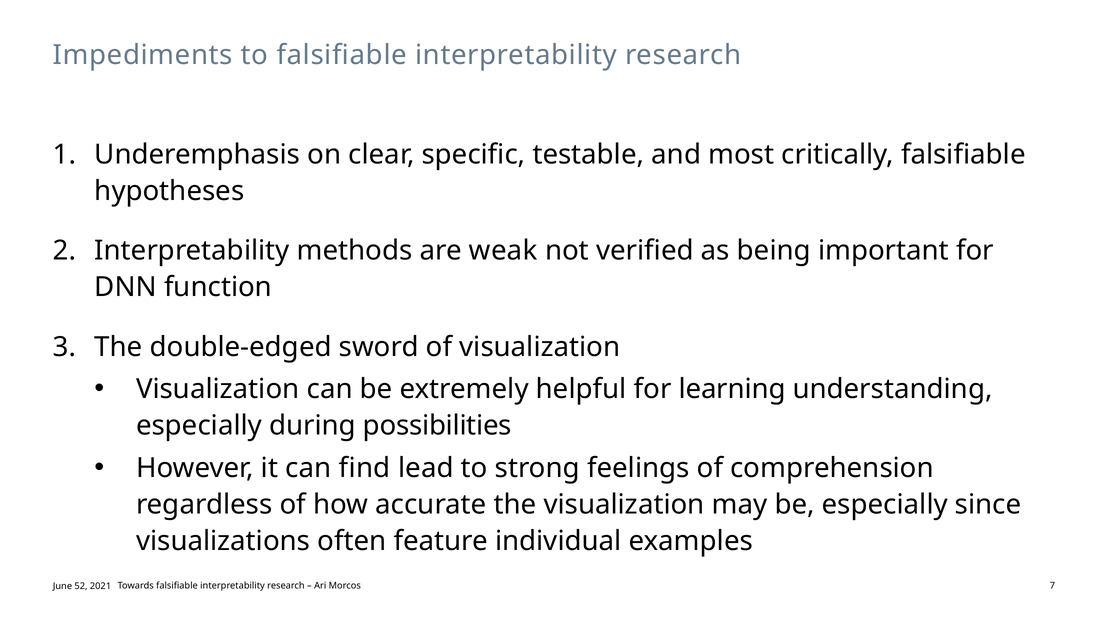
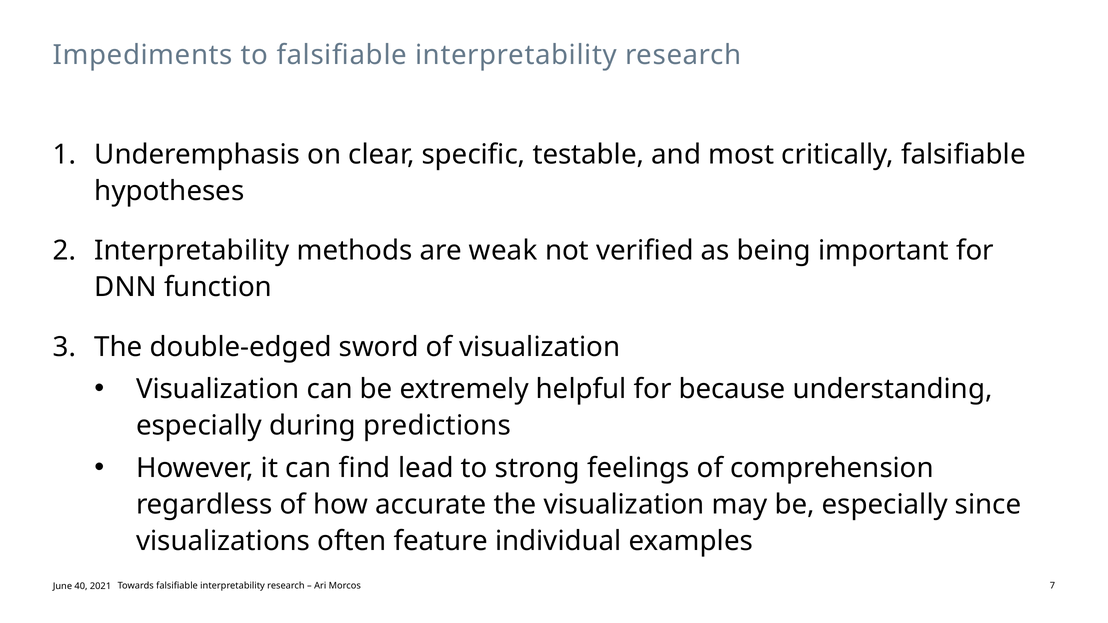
learning: learning -> because (732, 389)
possibilities: possibilities -> predictions (437, 426)
52: 52 -> 40 (81, 587)
